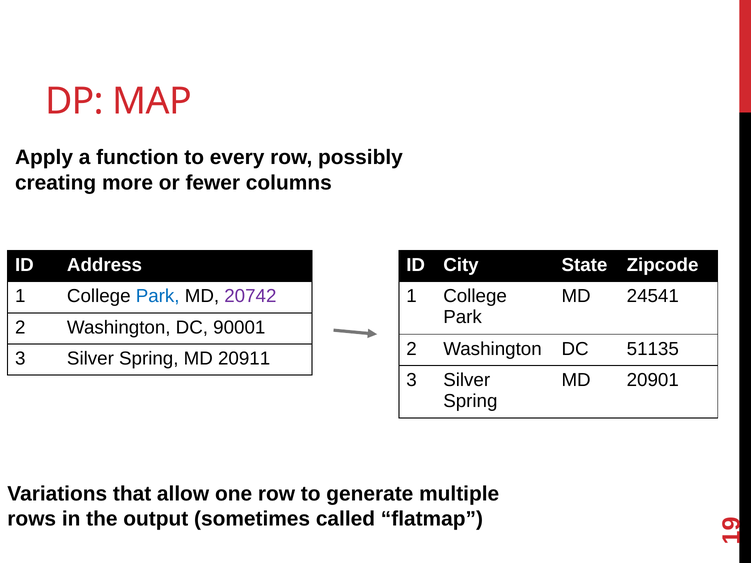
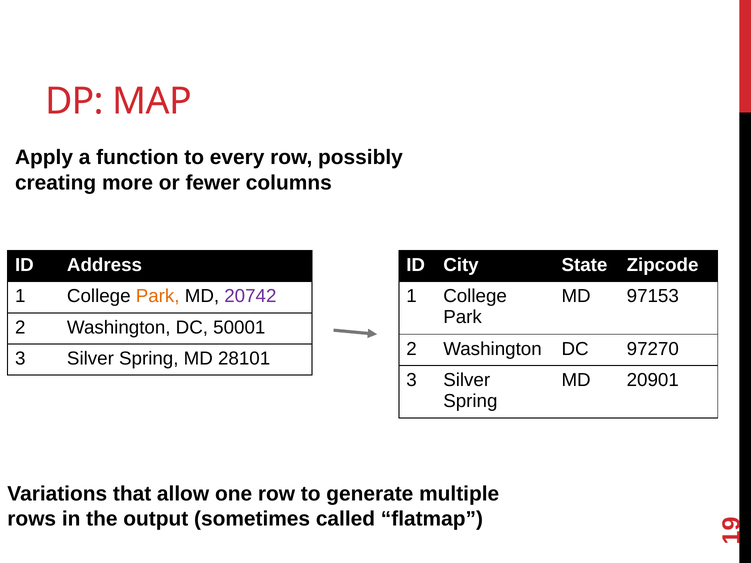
Park colour: blue -> orange (158, 296)
24541: 24541 -> 97153 (653, 296)
90001: 90001 -> 50001 (239, 328)
51135: 51135 -> 97270 (653, 349)
20911: 20911 -> 28101 (244, 359)
